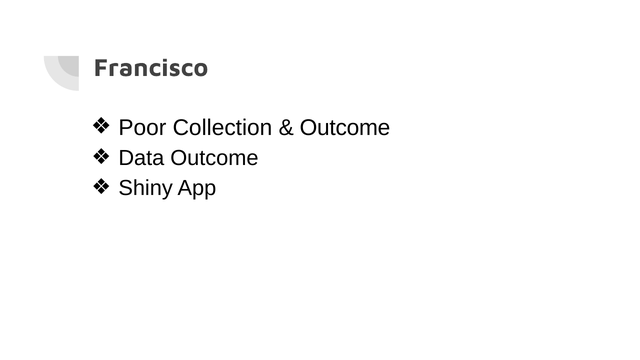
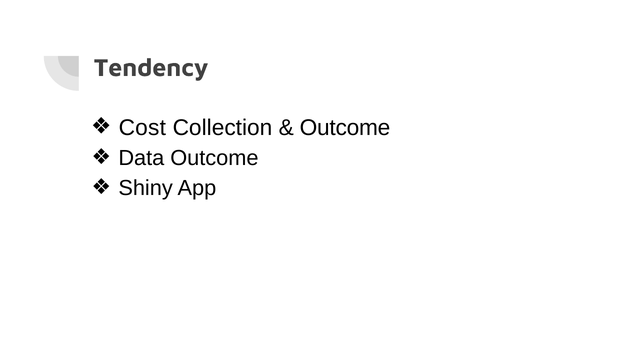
Francisco: Francisco -> Tendency (151, 68)
Poor: Poor -> Cost (142, 128)
